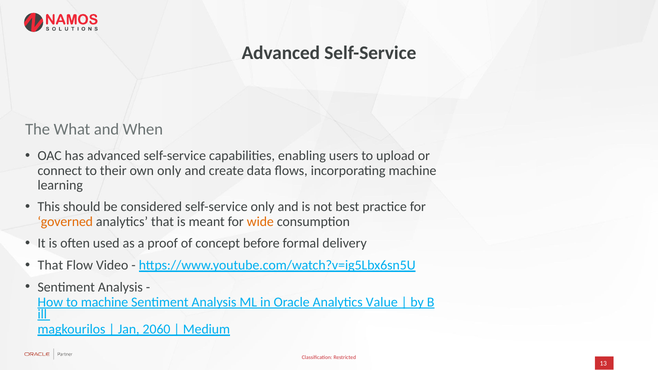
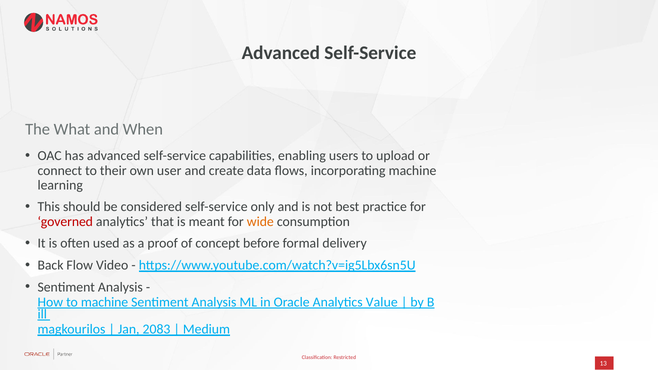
own only: only -> user (169, 171)
governed colour: orange -> red (65, 222)
That: That -> Back (51, 265)
2060: 2060 -> 2083 (156, 329)
